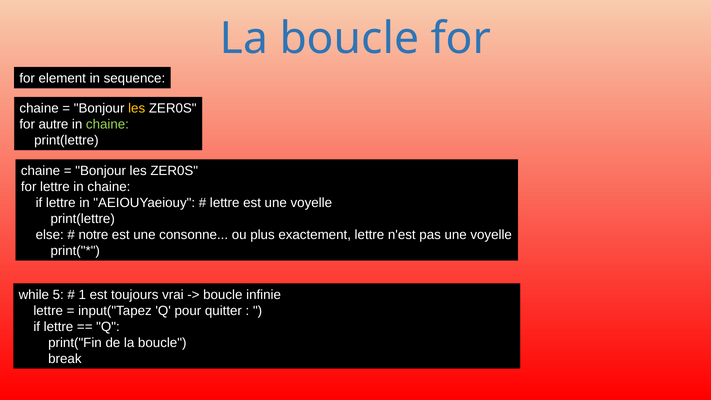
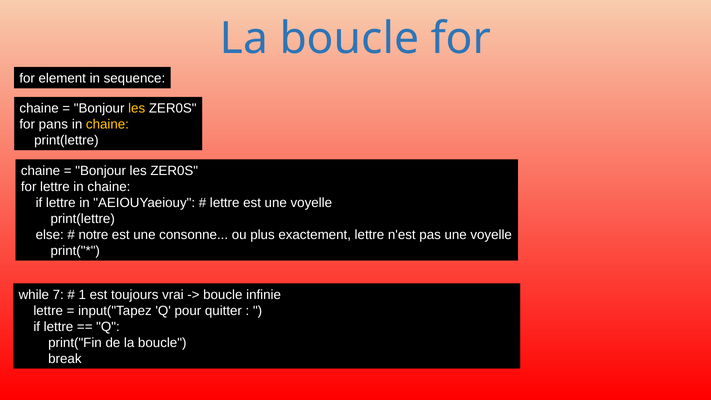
autre: autre -> pans (53, 125)
chaine colour: light green -> yellow (107, 125)
5: 5 -> 7 (58, 295)
